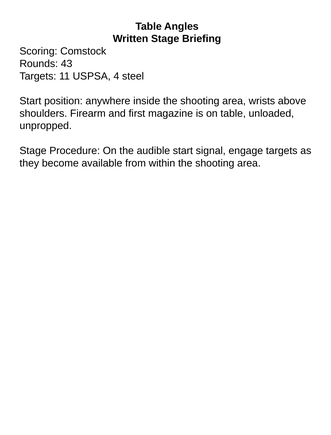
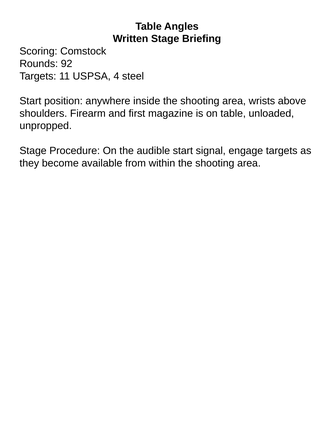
43: 43 -> 92 (67, 64)
